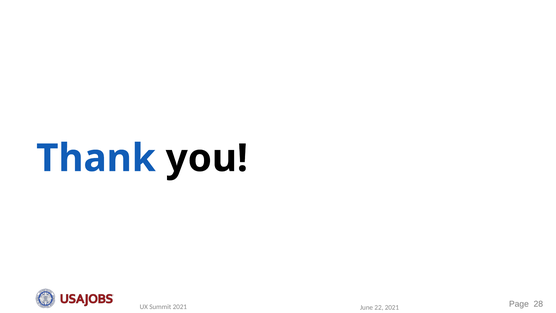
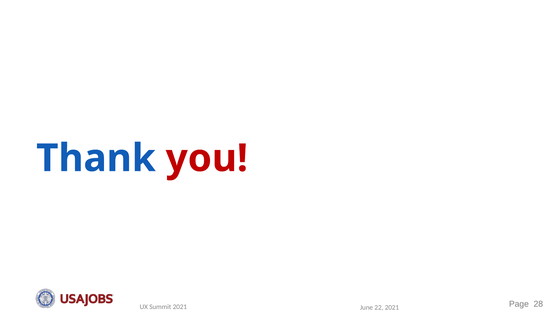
you colour: black -> red (207, 158)
